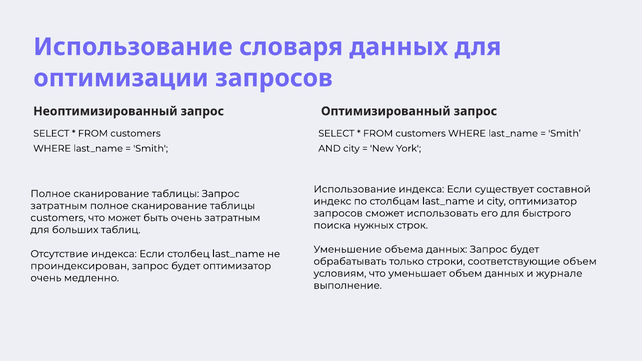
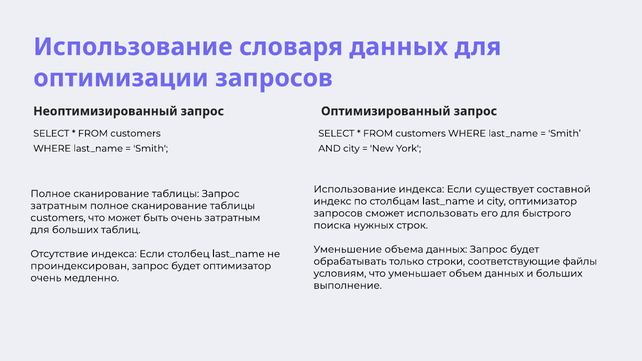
соответствующие объем: объем -> файлы (580, 261)
и журнале: журнале -> больших (559, 274)
